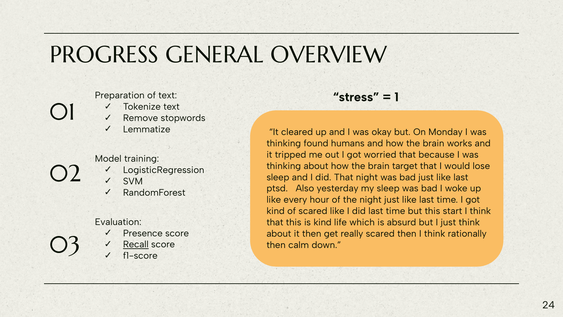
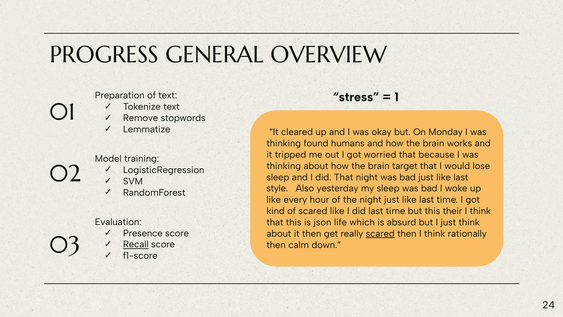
ptsd: ptsd -> style (277, 188)
start: start -> their (453, 211)
is kind: kind -> json (322, 222)
scared underline: none -> present (380, 233)
